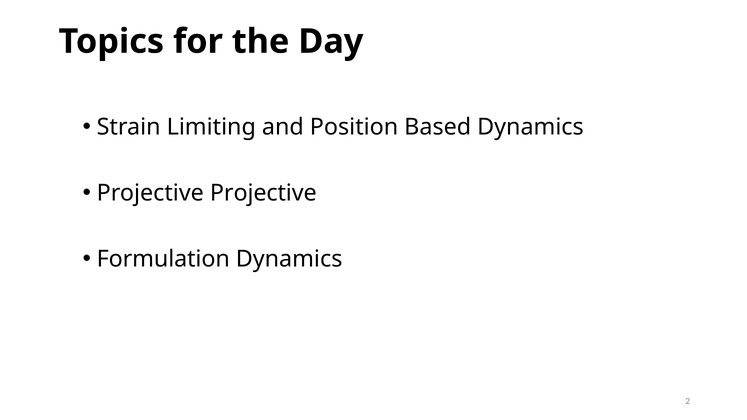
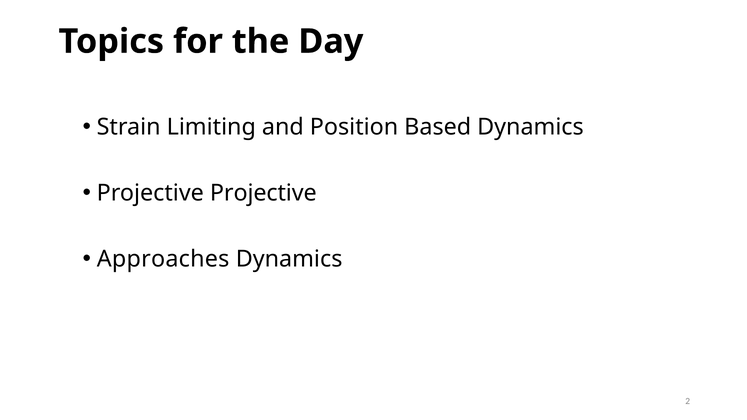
Formulation: Formulation -> Approaches (163, 259)
